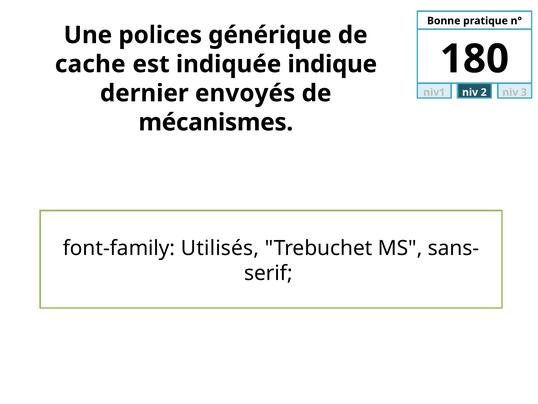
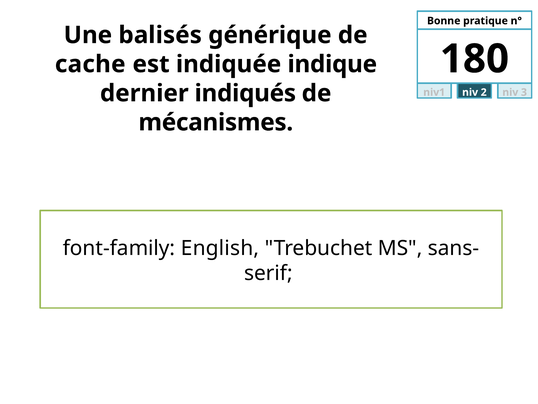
polices: polices -> balisés (160, 35)
envoyés: envoyés -> indiqués (245, 93)
Utilisés: Utilisés -> English (220, 248)
